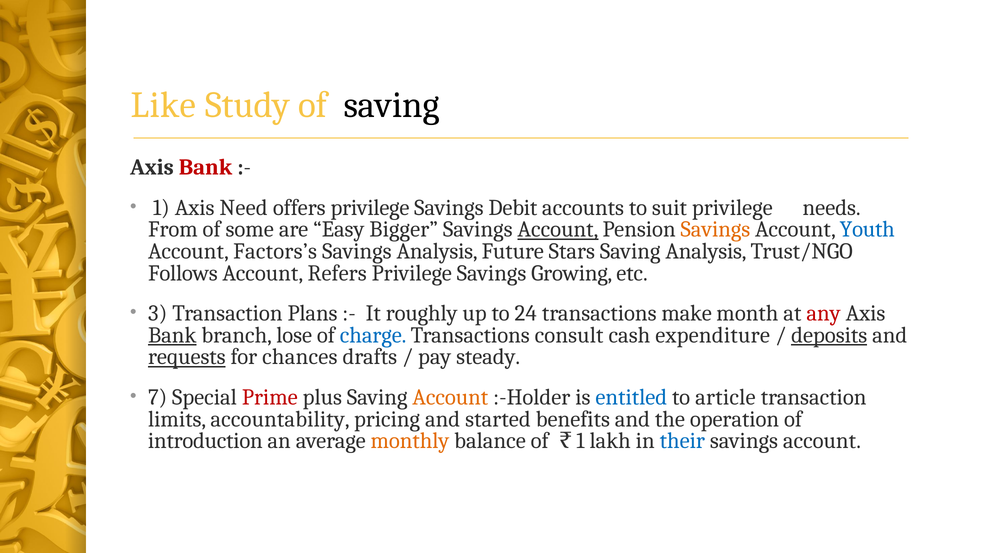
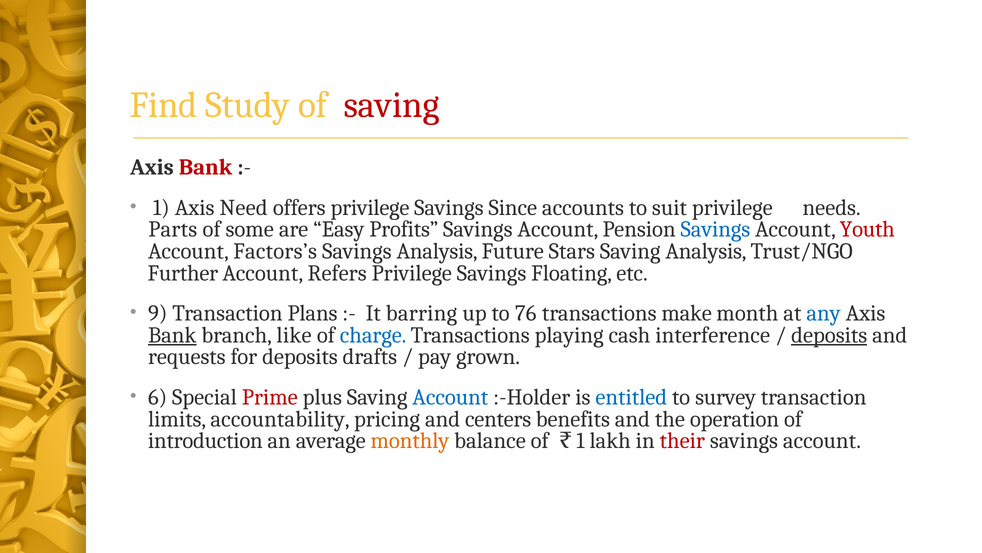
Like: Like -> Find (164, 105)
saving colour: black -> red (392, 105)
Debit: Debit -> Since (513, 207)
From: From -> Parts (173, 229)
Bigger: Bigger -> Profits (404, 229)
Account underline: present -> none (558, 229)
Savings colour: orange -> blue (715, 229)
Youth colour: blue -> red (867, 229)
Follows: Follows -> Further (183, 273)
Growing: Growing -> Floating (572, 273)
3: 3 -> 9 (158, 313)
roughly: roughly -> barring (421, 313)
24: 24 -> 76 (526, 313)
any colour: red -> blue (824, 313)
lose: lose -> like (294, 335)
consult: consult -> playing (569, 335)
expenditure: expenditure -> interference (713, 335)
requests underline: present -> none (187, 357)
for chances: chances -> deposits (300, 357)
steady: steady -> grown (488, 357)
7: 7 -> 6 (158, 397)
Account colour: orange -> blue (450, 397)
article: article -> survey (726, 397)
started: started -> centers (498, 419)
their colour: blue -> red (682, 440)
